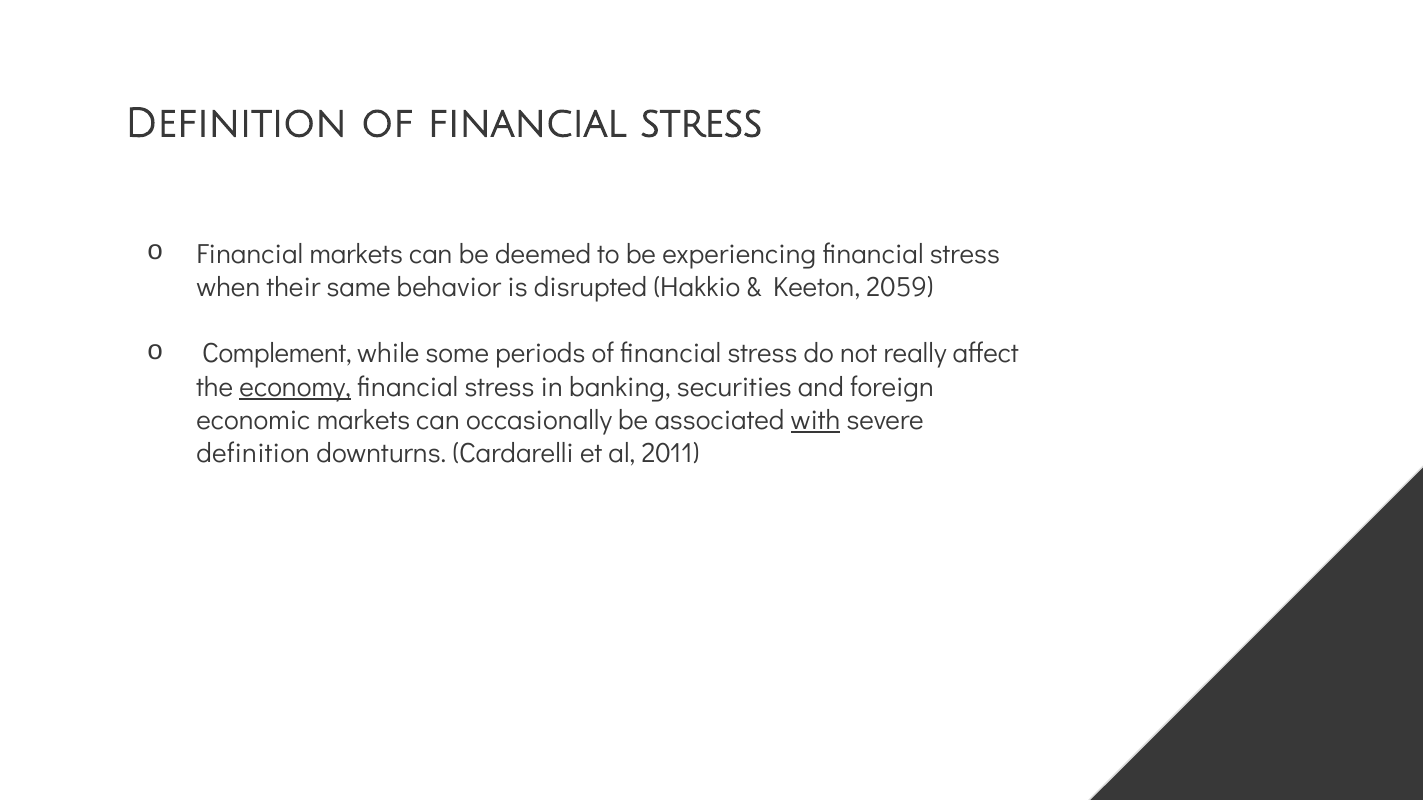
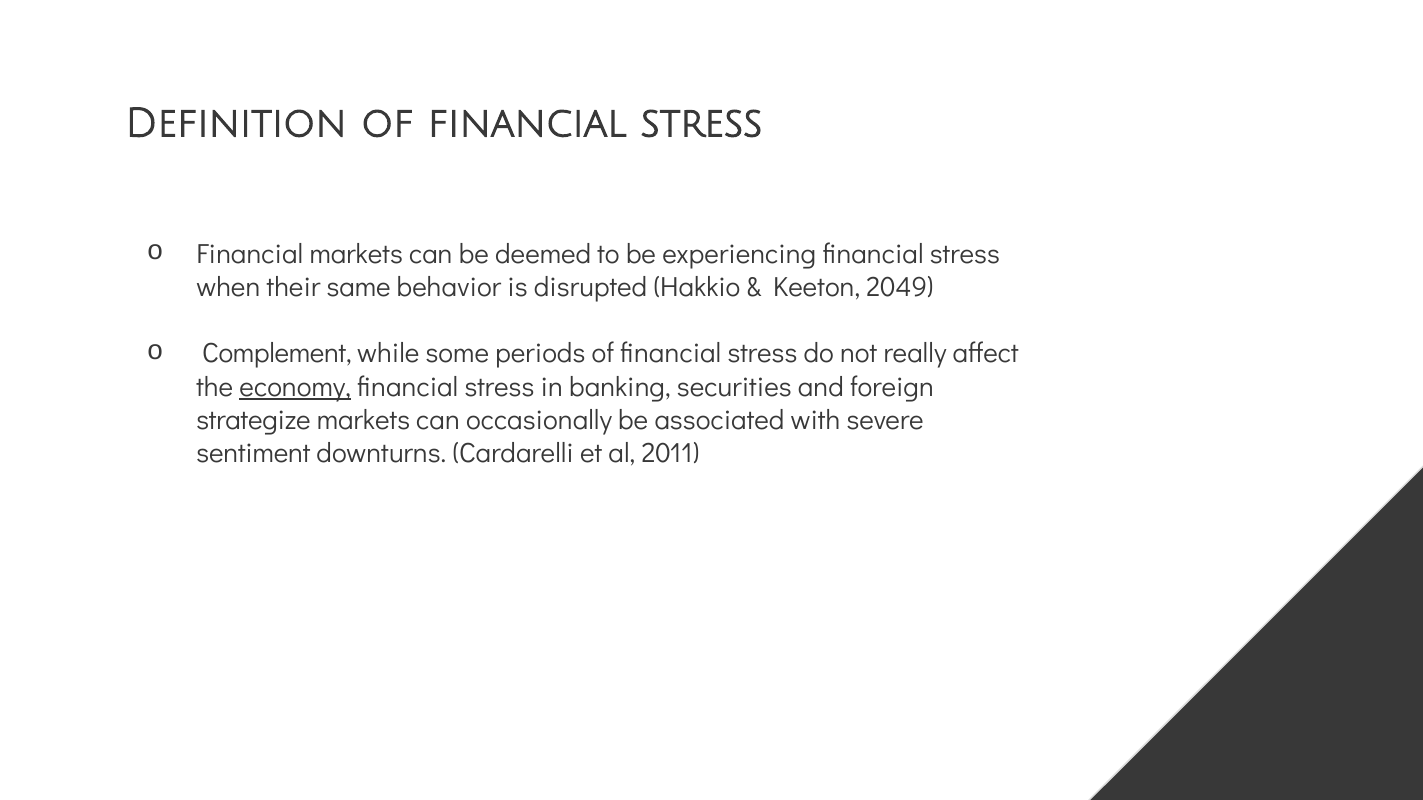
2059: 2059 -> 2049 (900, 288)
economic: economic -> strategize (254, 421)
with underline: present -> none (816, 421)
definition: definition -> sentiment (253, 454)
